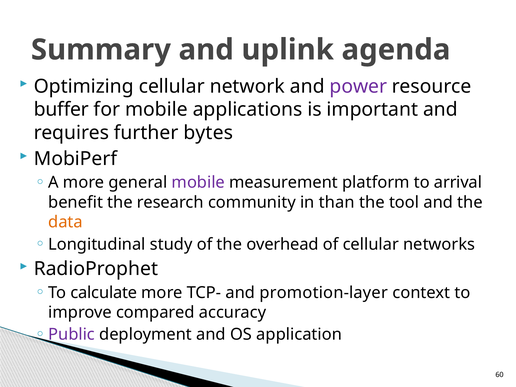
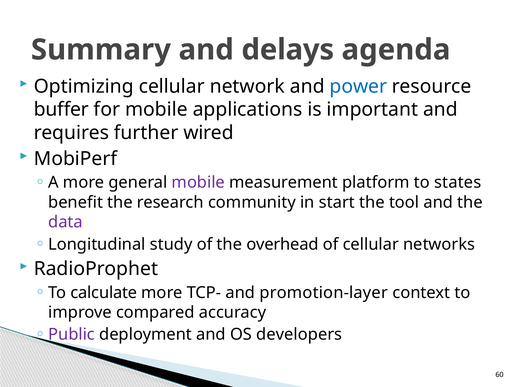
uplink: uplink -> delays (288, 50)
power colour: purple -> blue (358, 86)
bytes: bytes -> wired (208, 133)
arrival: arrival -> states (458, 183)
than: than -> start (337, 202)
data colour: orange -> purple (66, 222)
application: application -> developers (299, 335)
